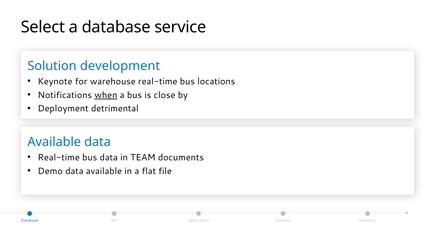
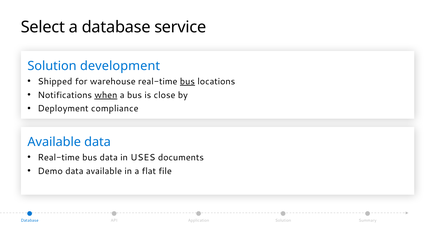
Keynote: Keynote -> Shipped (55, 82)
bus underline: none -> present (187, 82)
detrimental: detrimental -> compliance (115, 109)
TEAM: TEAM -> USES (143, 158)
